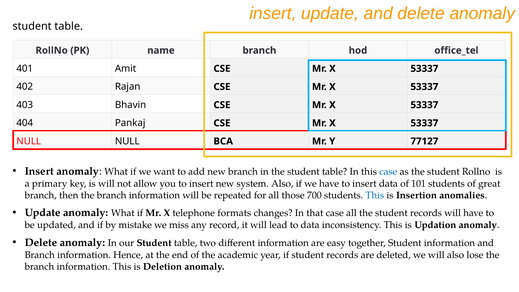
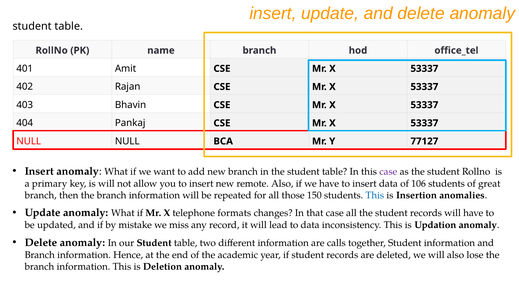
case colour: blue -> purple (388, 172)
system: system -> remote (253, 183)
101: 101 -> 106 (419, 183)
700: 700 -> 150 (314, 195)
easy: easy -> calls (336, 243)
